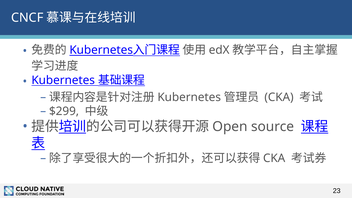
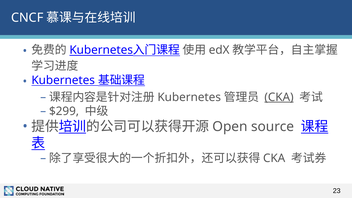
CKA underline: none -> present (279, 97)
